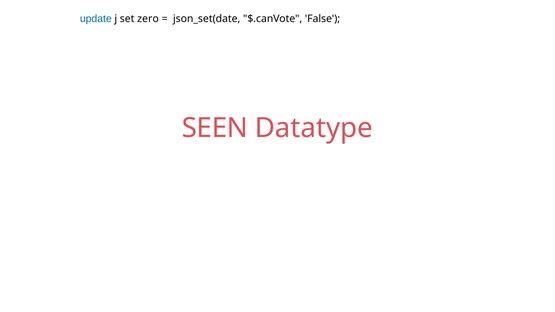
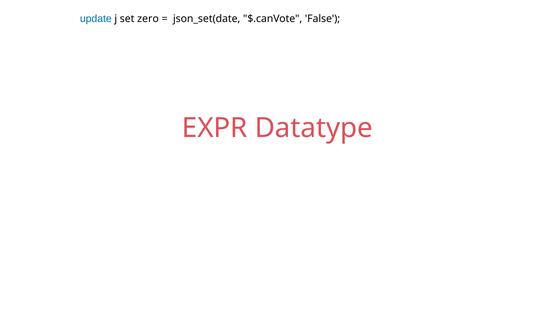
SEEN: SEEN -> EXPR (215, 128)
